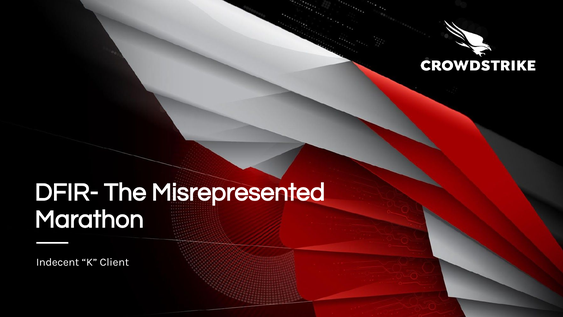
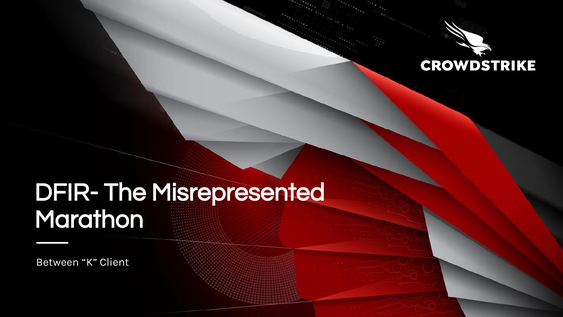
Indecent: Indecent -> Between (58, 262)
